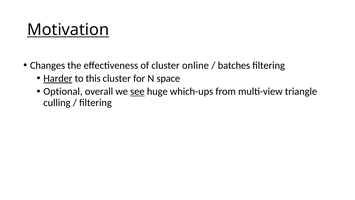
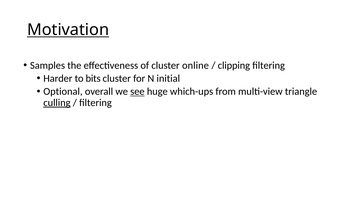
Changes: Changes -> Samples (48, 65)
batches: batches -> clipping (234, 65)
Harder underline: present -> none (58, 78)
this: this -> bits (93, 78)
space: space -> initial (168, 78)
culling underline: none -> present (57, 103)
